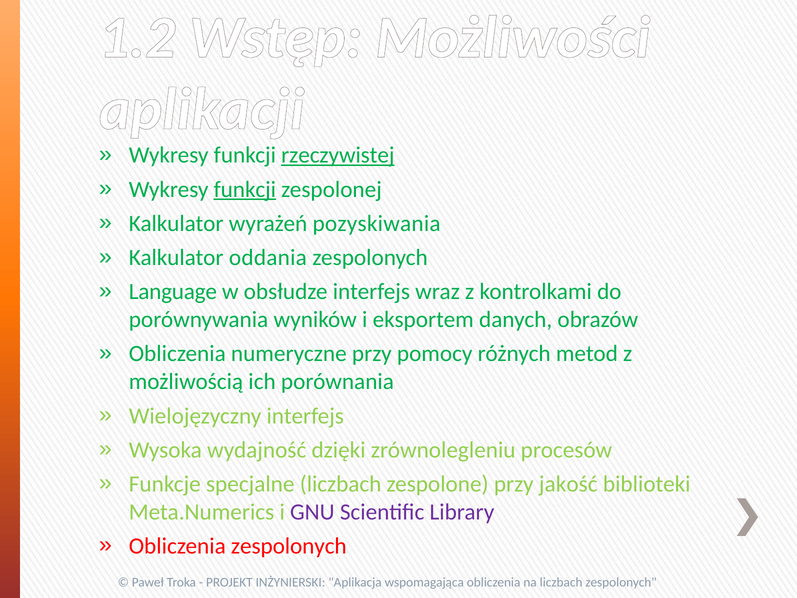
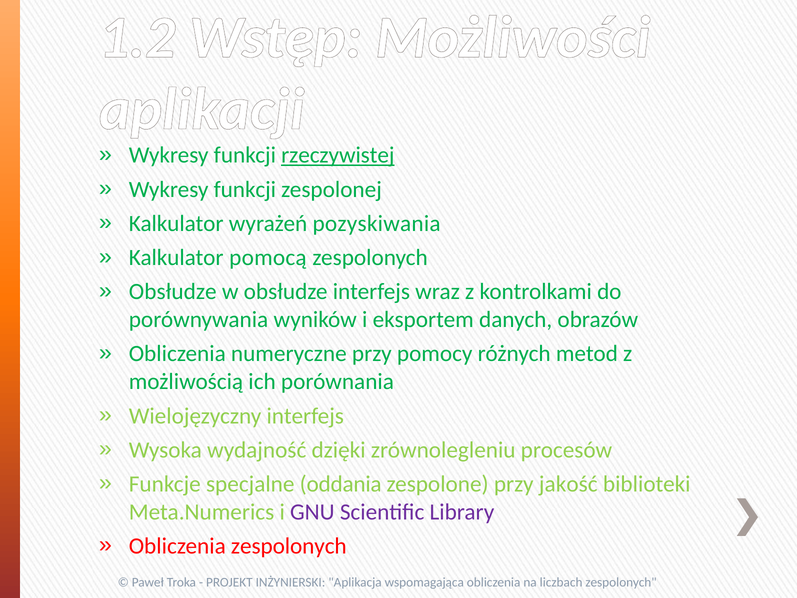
funkcji underline: present -> none (245, 189)
oddania: oddania -> pomocą (268, 258)
Language: Language -> Obsłudze (173, 292)
specjalne liczbach: liczbach -> oddania (341, 484)
